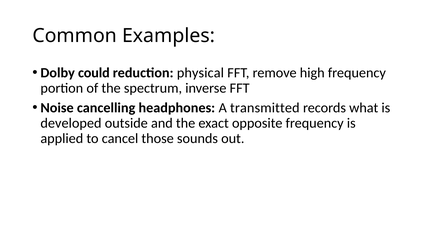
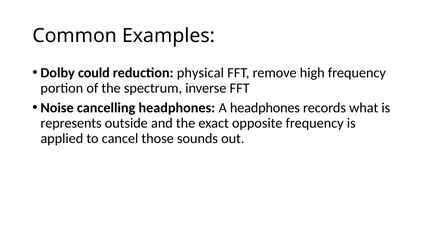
A transmitted: transmitted -> headphones (265, 108)
developed: developed -> represents (71, 123)
